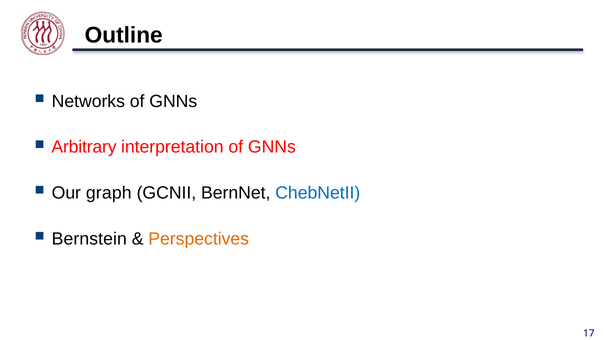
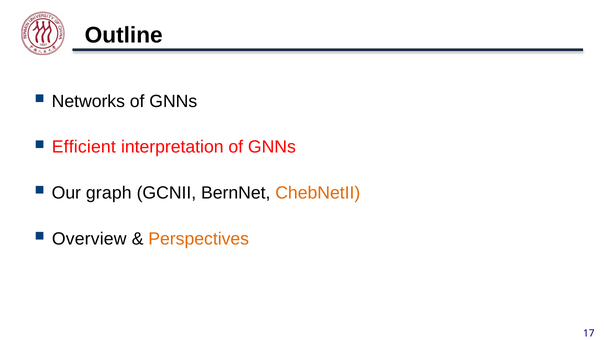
Arbitrary: Arbitrary -> Efficient (84, 147)
ChebNetII colour: blue -> orange (318, 193)
Bernstein: Bernstein -> Overview (89, 239)
